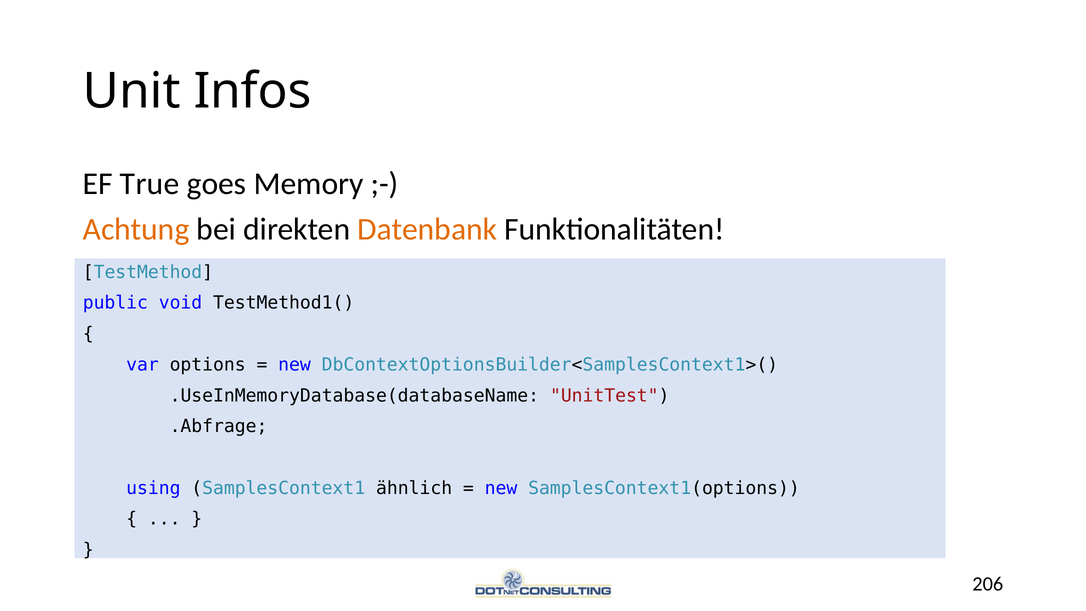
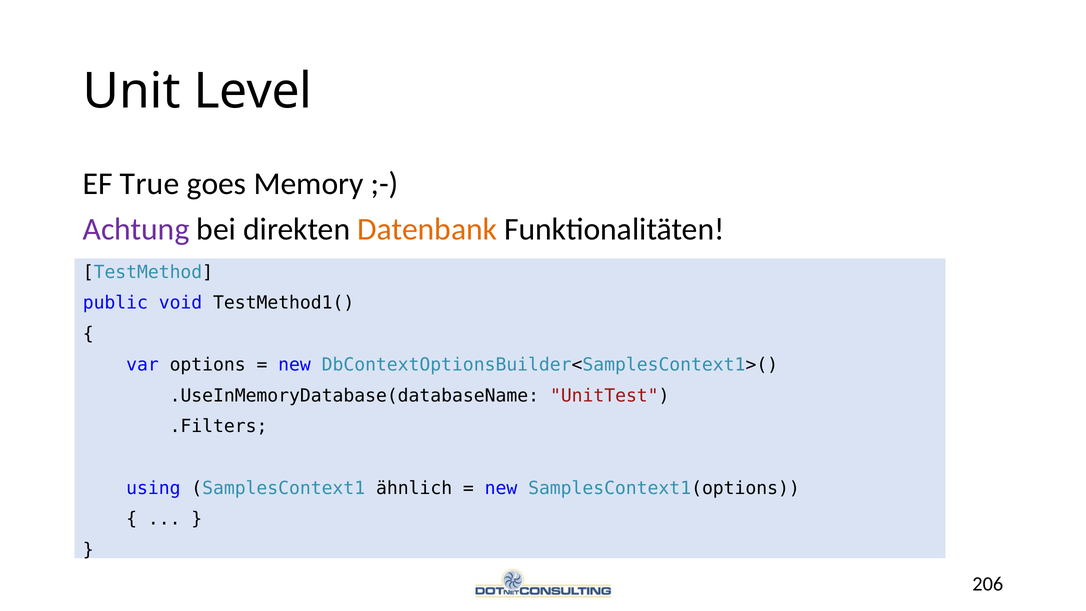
Infos: Infos -> Level (253, 91)
Achtung colour: orange -> purple (136, 229)
.Abfrage: .Abfrage -> .Filters (219, 426)
